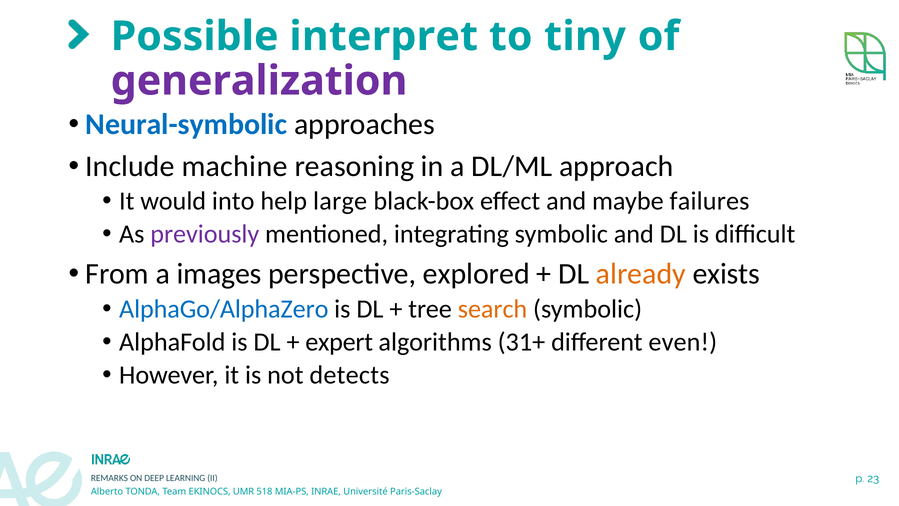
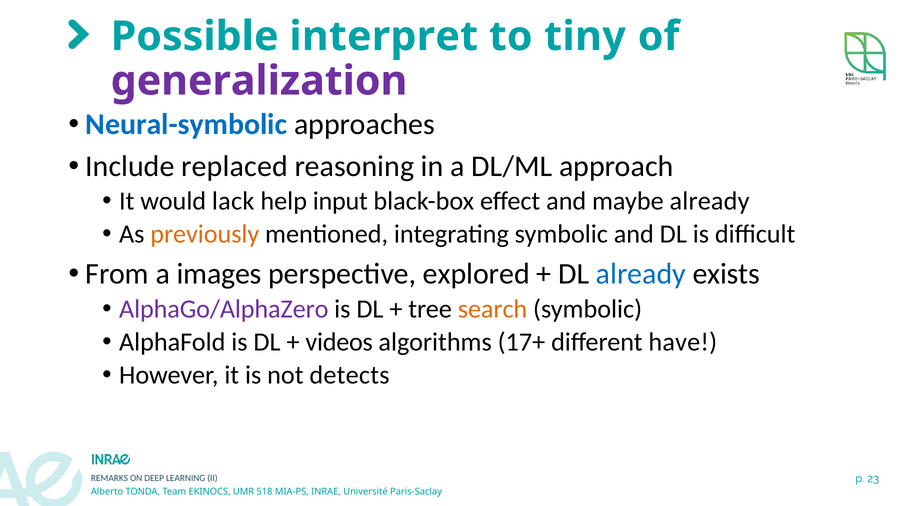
machine: machine -> replaced (235, 166)
into: into -> lack (233, 201)
large: large -> input (340, 201)
maybe failures: failures -> already (710, 201)
previously colour: purple -> orange (205, 234)
already colour: orange -> blue (641, 274)
AlphaGo/AlphaZero colour: blue -> purple (224, 309)
expert: expert -> videos (339, 342)
31+: 31+ -> 17+ (521, 342)
even: even -> have (683, 342)
